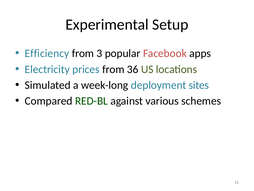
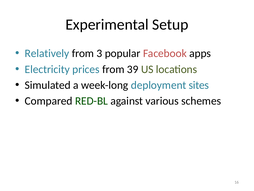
Efficiency: Efficiency -> Relatively (47, 53)
36: 36 -> 39 (133, 69)
